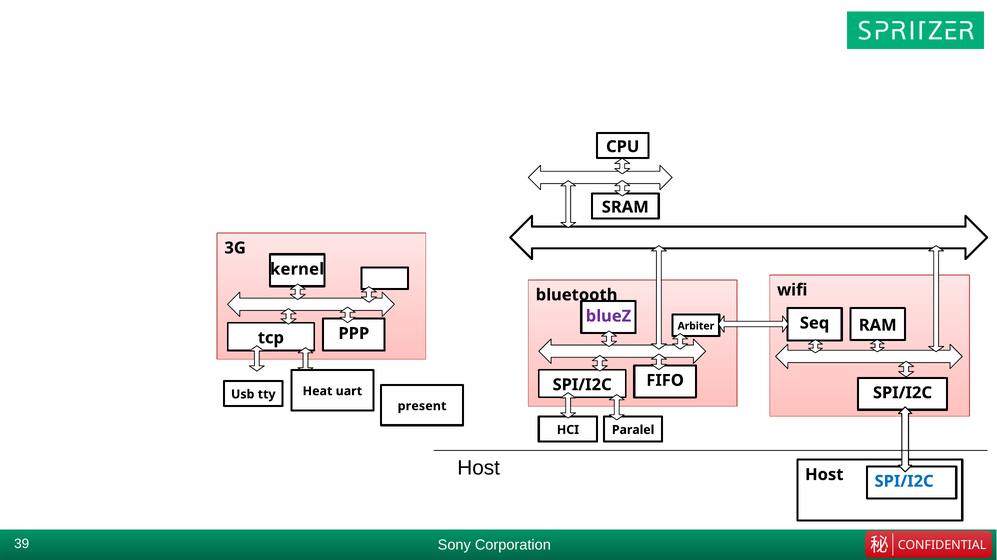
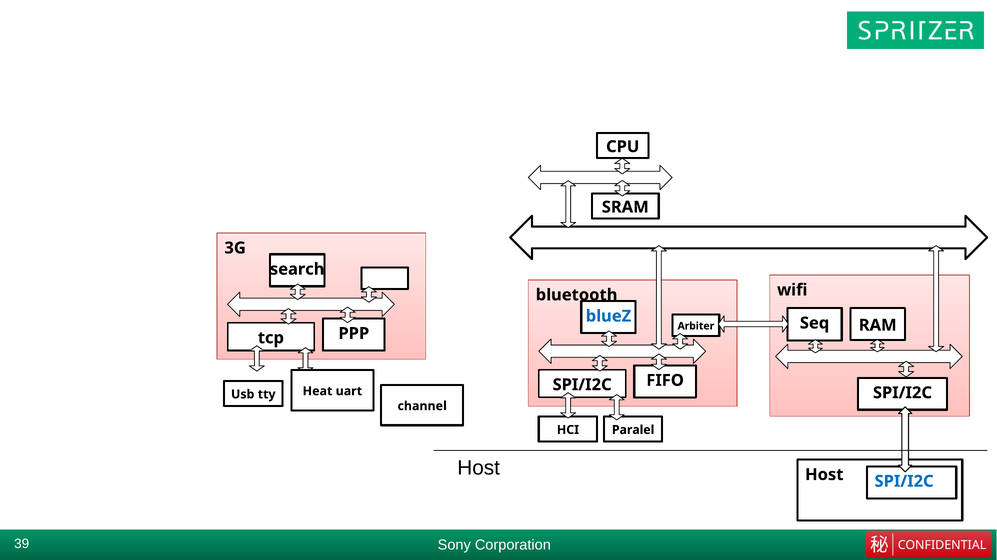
kernel: kernel -> search (297, 269)
blueZ colour: purple -> blue (608, 316)
present: present -> channel (422, 406)
